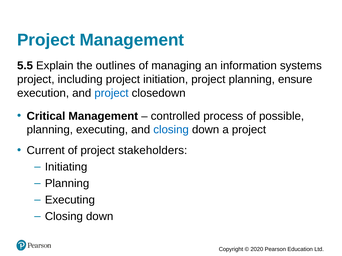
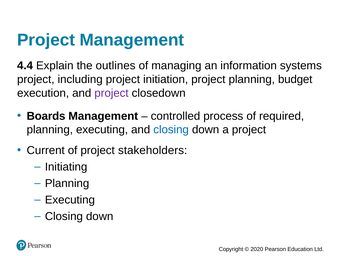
5.5: 5.5 -> 4.4 (25, 66)
ensure: ensure -> budget (295, 80)
project colour: blue -> purple (111, 93)
Critical: Critical -> Boards (46, 116)
possible: possible -> required (282, 116)
